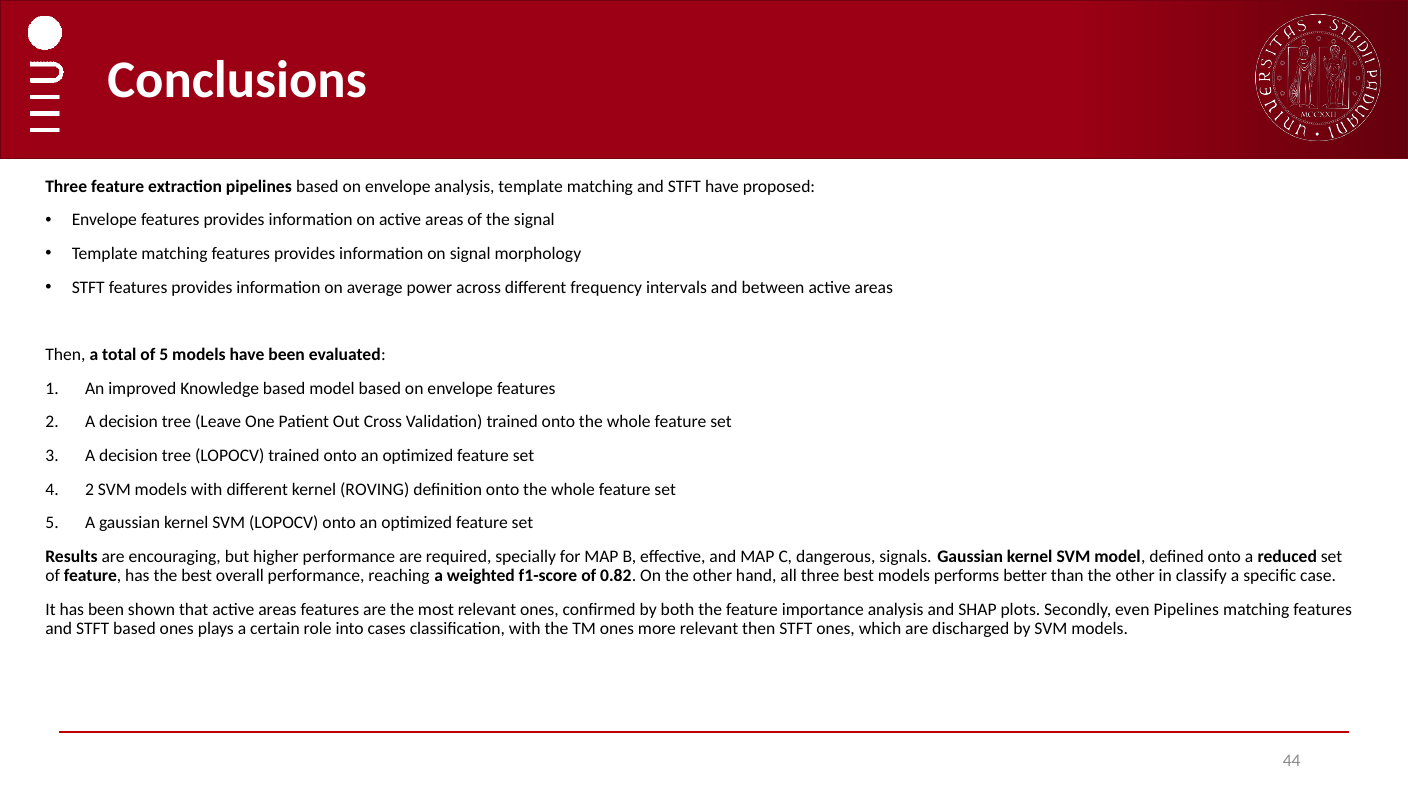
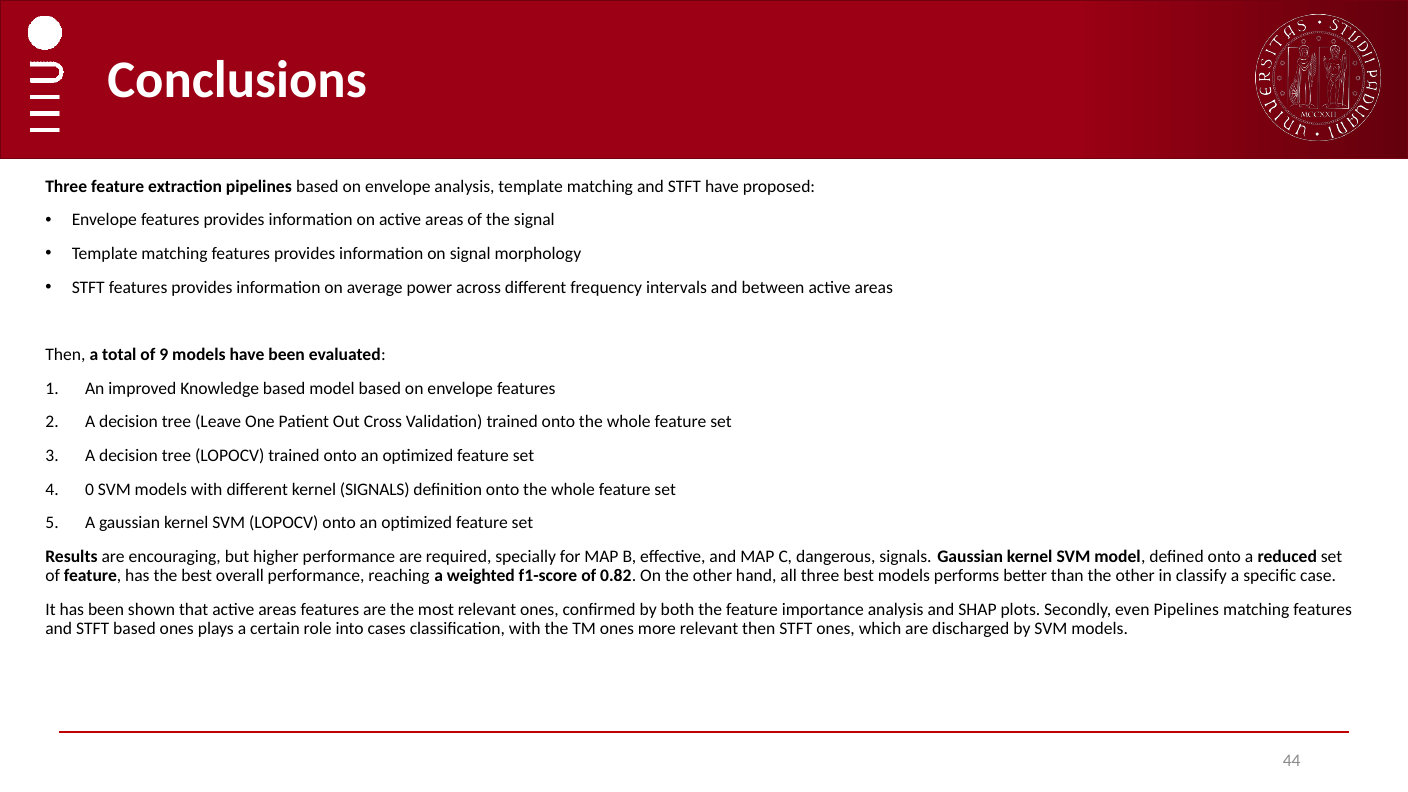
of 5: 5 -> 9 (164, 355)
2: 2 -> 0 (89, 490)
kernel ROVING: ROVING -> SIGNALS (375, 490)
